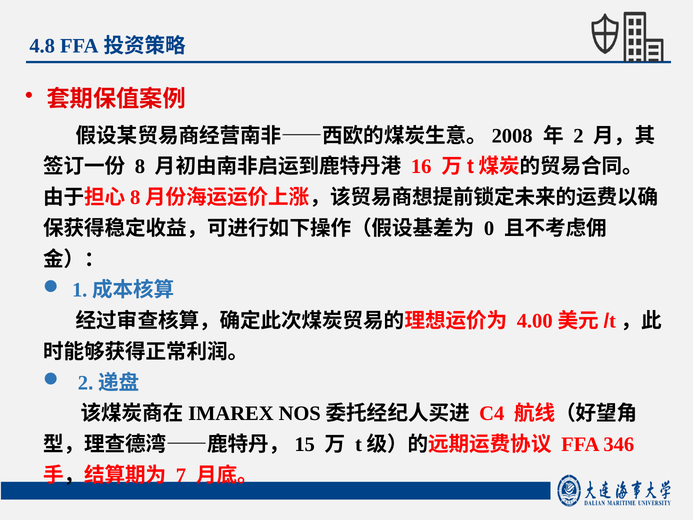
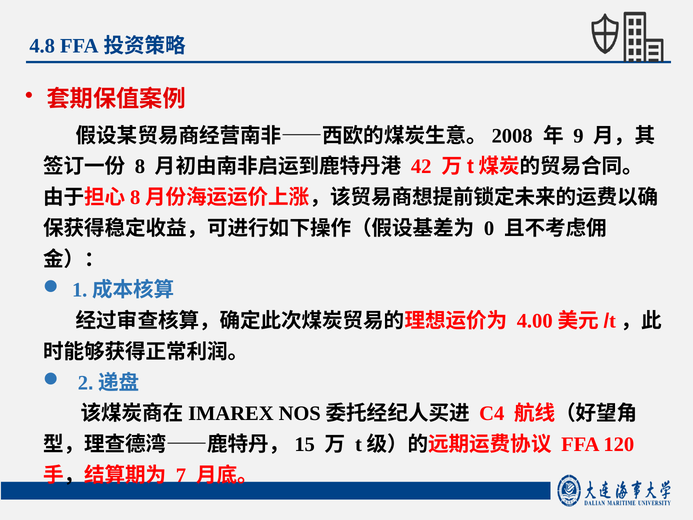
2: 2 -> 9 (578, 136)
16: 16 -> 42 (421, 167)
346: 346 -> 120 (619, 444)
